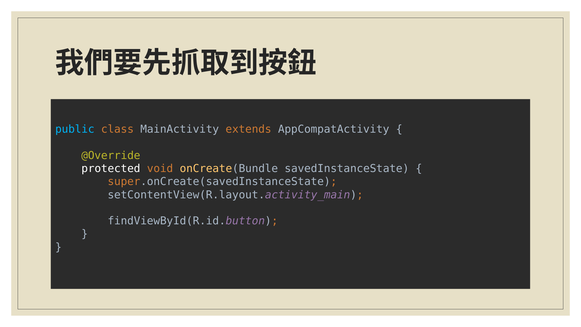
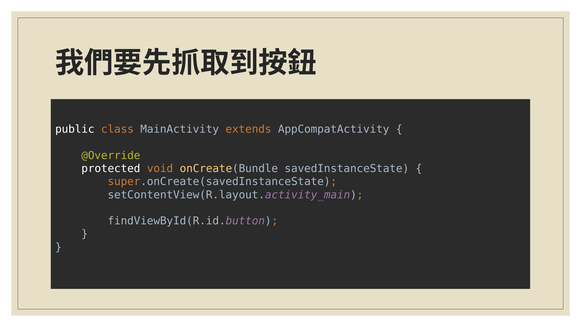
public colour: light blue -> white (75, 129)
